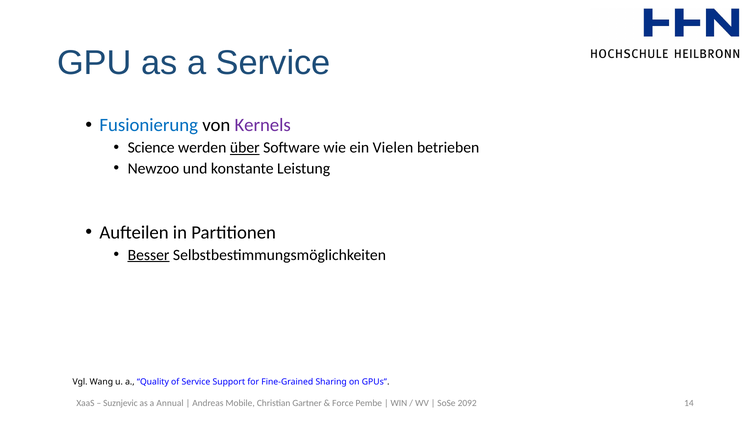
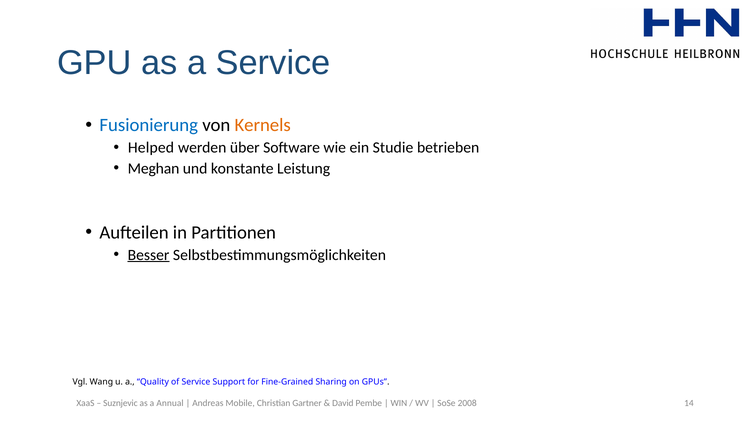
Kernels colour: purple -> orange (263, 125)
Science: Science -> Helped (151, 148)
über underline: present -> none (245, 148)
Vielen: Vielen -> Studie (393, 148)
Newzoo: Newzoo -> Meghan (154, 169)
Force: Force -> David (343, 403)
2092: 2092 -> 2008 (467, 403)
